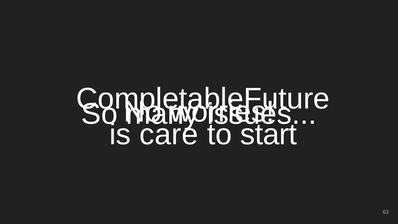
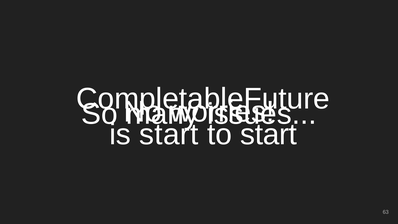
is care: care -> start (169, 135)
